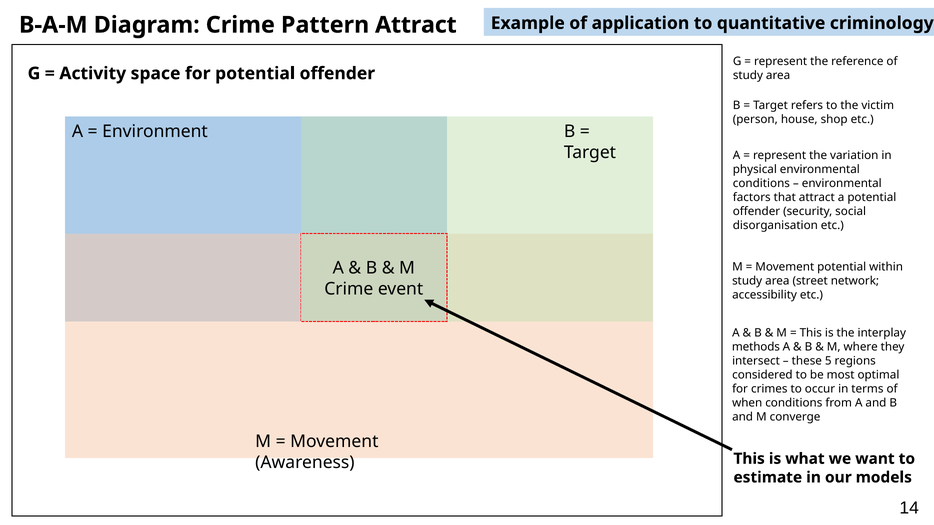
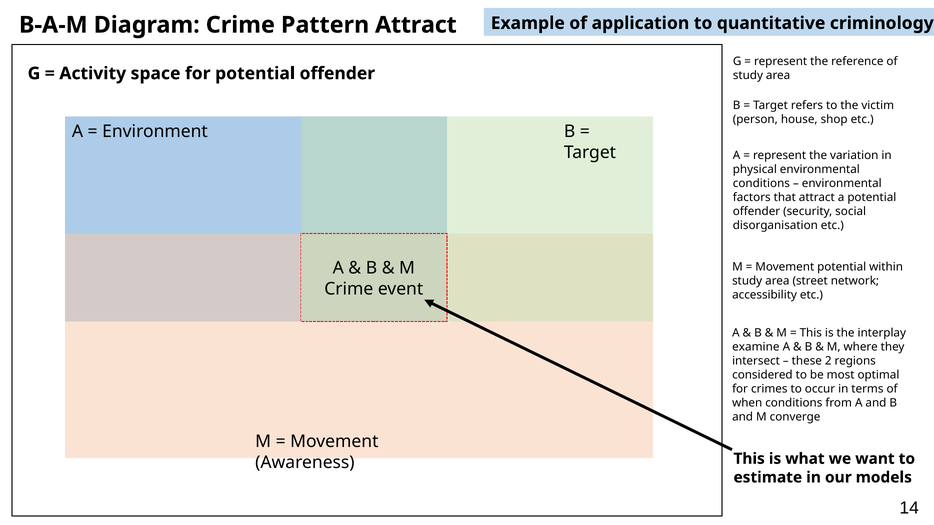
methods: methods -> examine (756, 347)
5: 5 -> 2 (828, 361)
